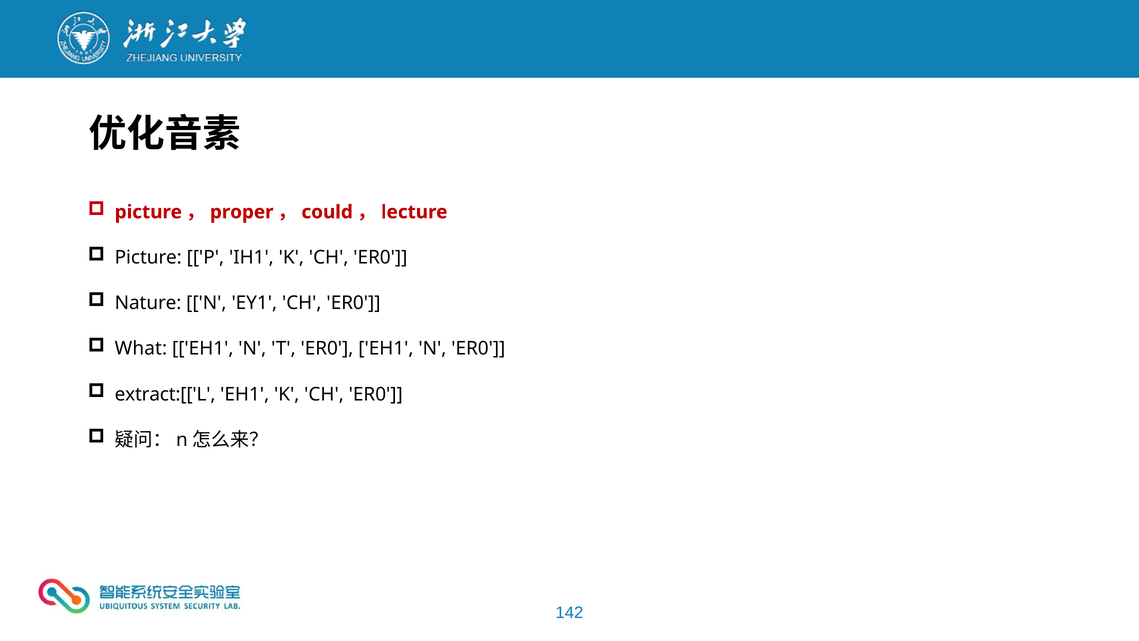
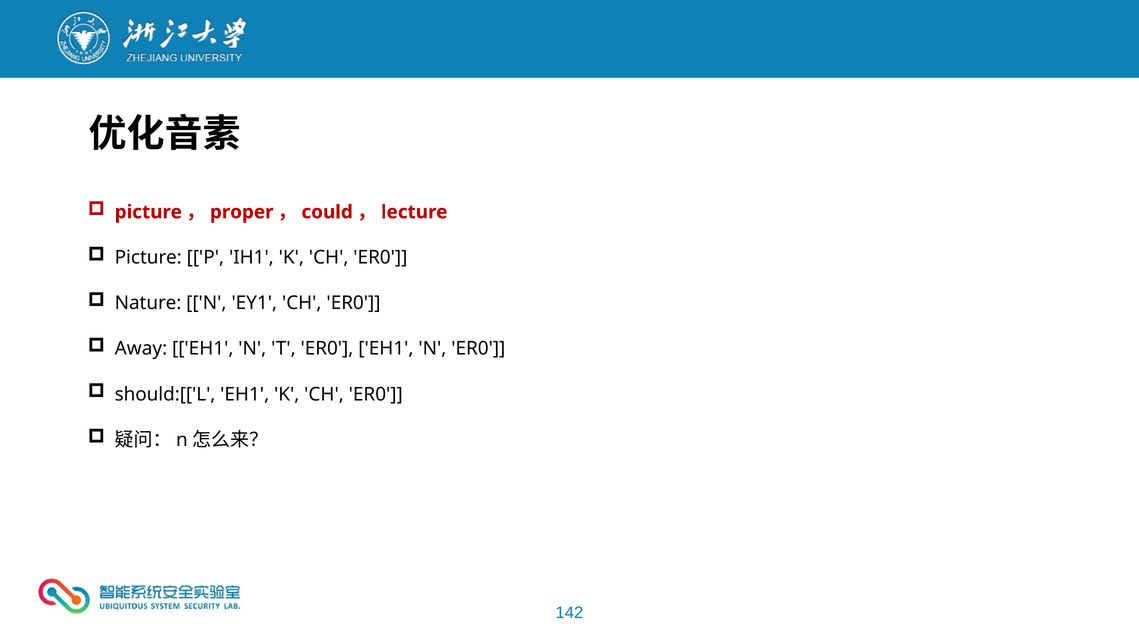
What: What -> Away (141, 349)
extract:[['L: extract:[['L -> should:[['L (165, 394)
